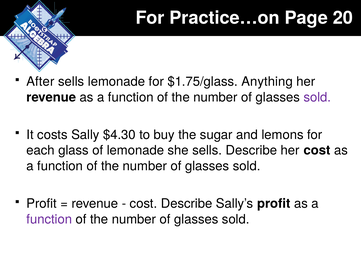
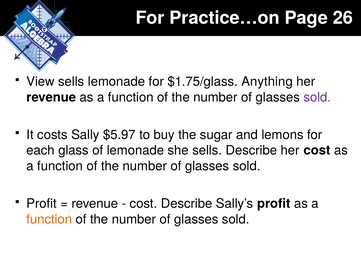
20: 20 -> 26 (343, 18)
After: After -> View (40, 82)
$4.30: $4.30 -> $5.97 (119, 135)
function colour: purple -> orange (49, 219)
